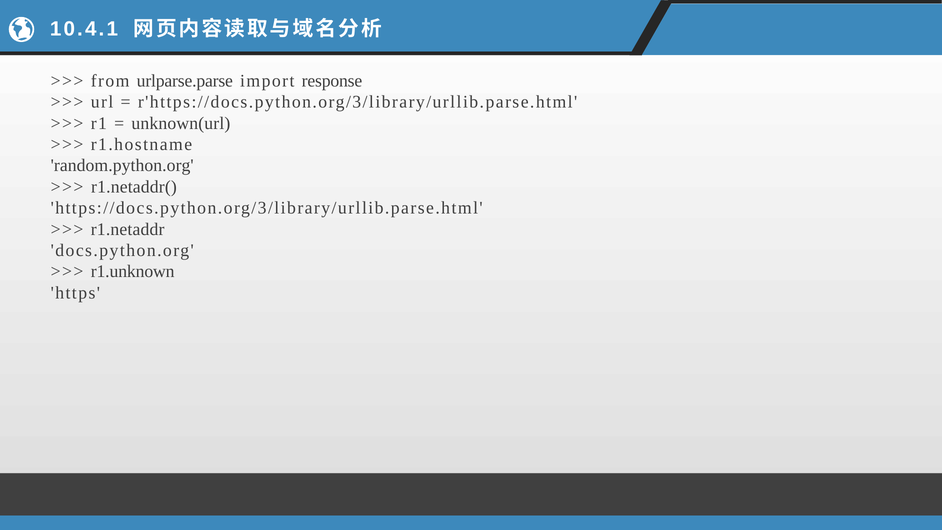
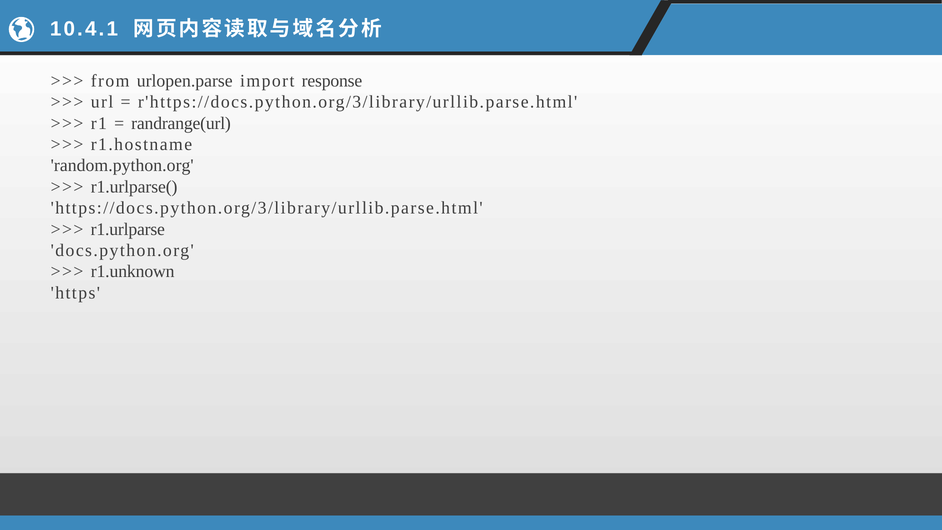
urlparse.parse: urlparse.parse -> urlopen.parse (185, 81)
unknown(url: unknown(url -> randrange(url (181, 123)
r1.netaddr(: r1.netaddr( -> r1.urlparse( (134, 187)
r1.netaddr: r1.netaddr -> r1.urlparse (128, 229)
